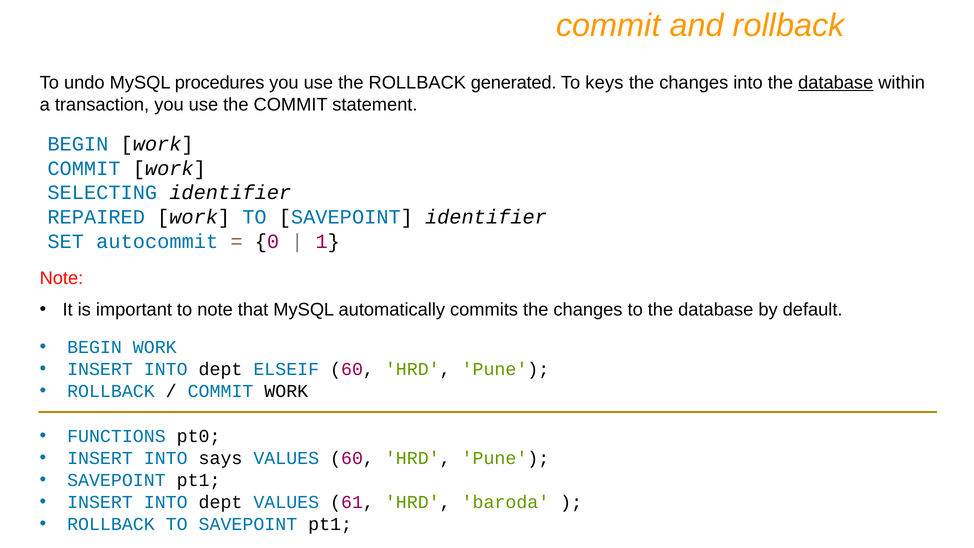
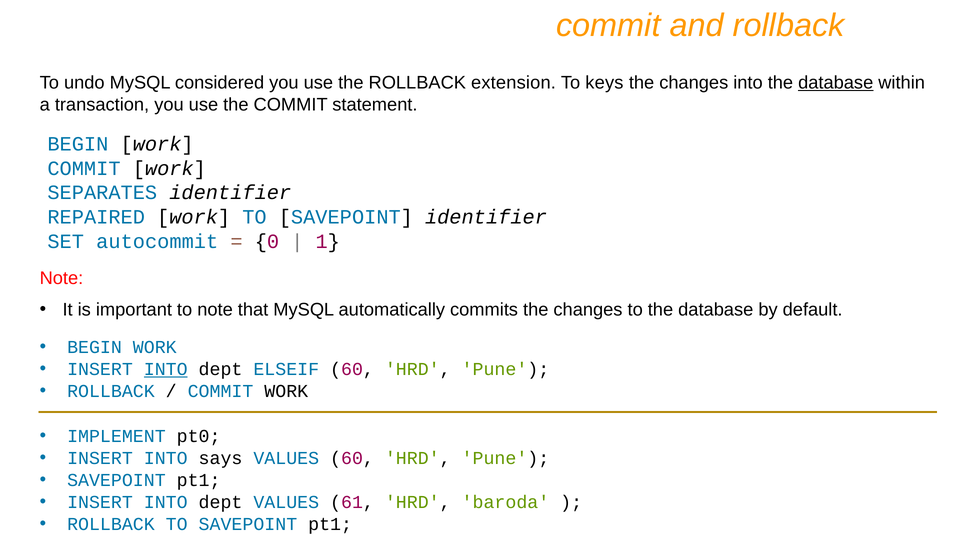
procedures: procedures -> considered (220, 83)
generated: generated -> extension (513, 83)
SELECTING: SELECTING -> SEPARATES (102, 193)
INTO underline: none -> present (166, 369)
FUNCTIONS: FUNCTIONS -> IMPLEMENT (116, 436)
